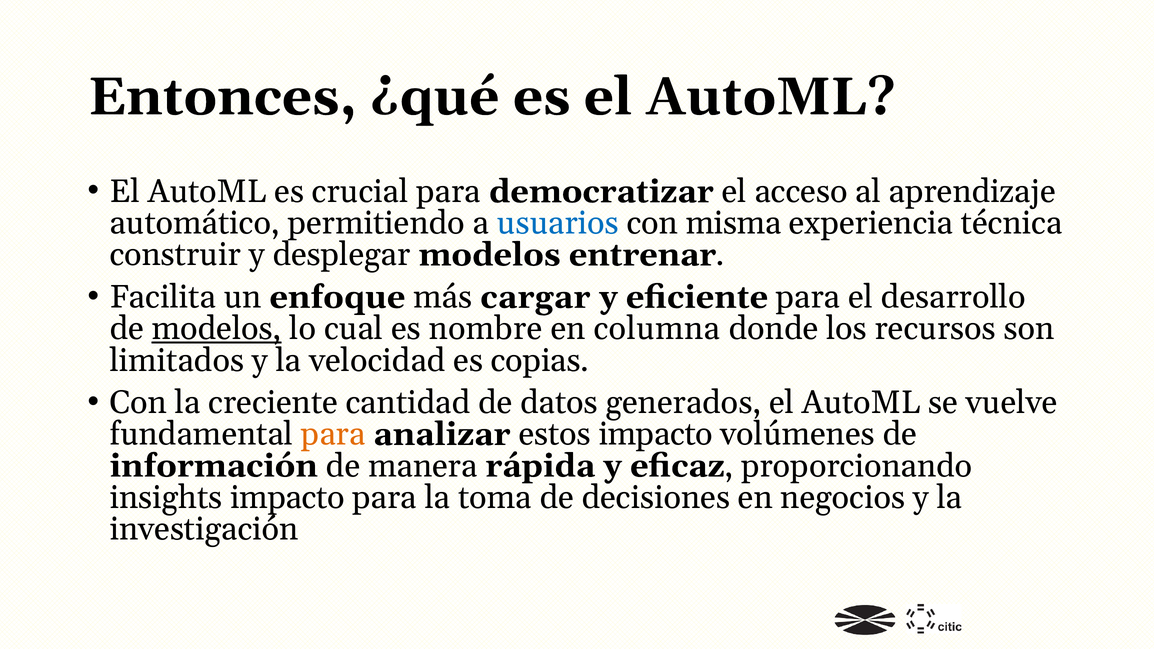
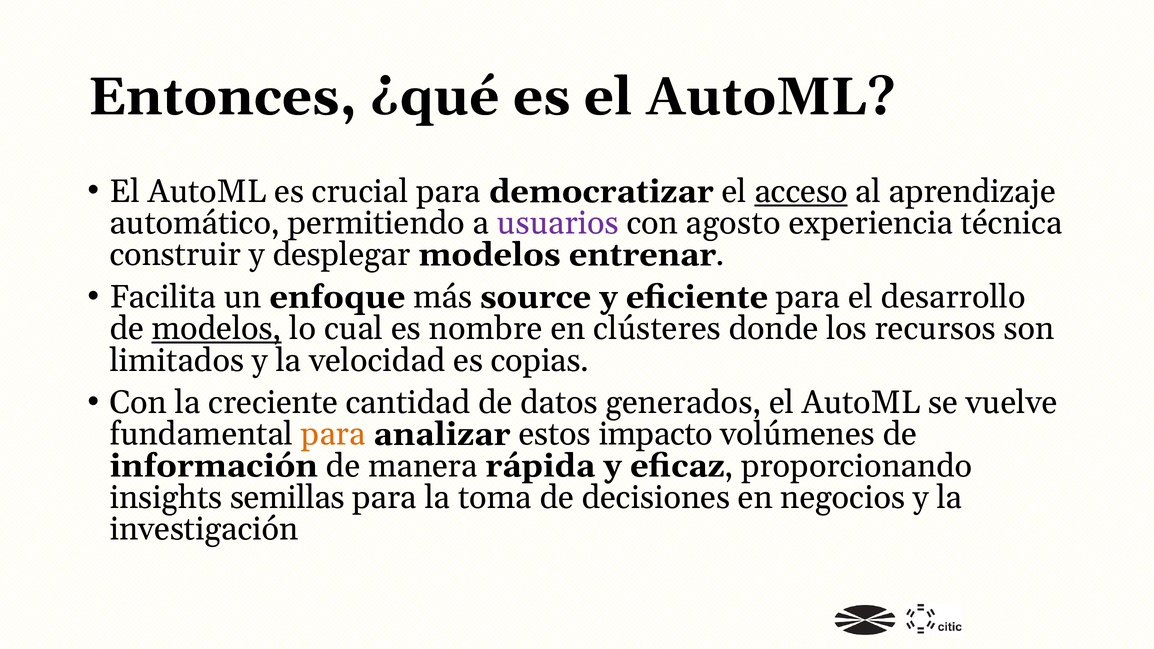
acceso underline: none -> present (801, 192)
usuarios colour: blue -> purple (558, 223)
misma: misma -> agosto (733, 223)
cargar: cargar -> source (536, 297)
columna: columna -> clústeres (657, 329)
insights impacto: impacto -> semillas (287, 498)
